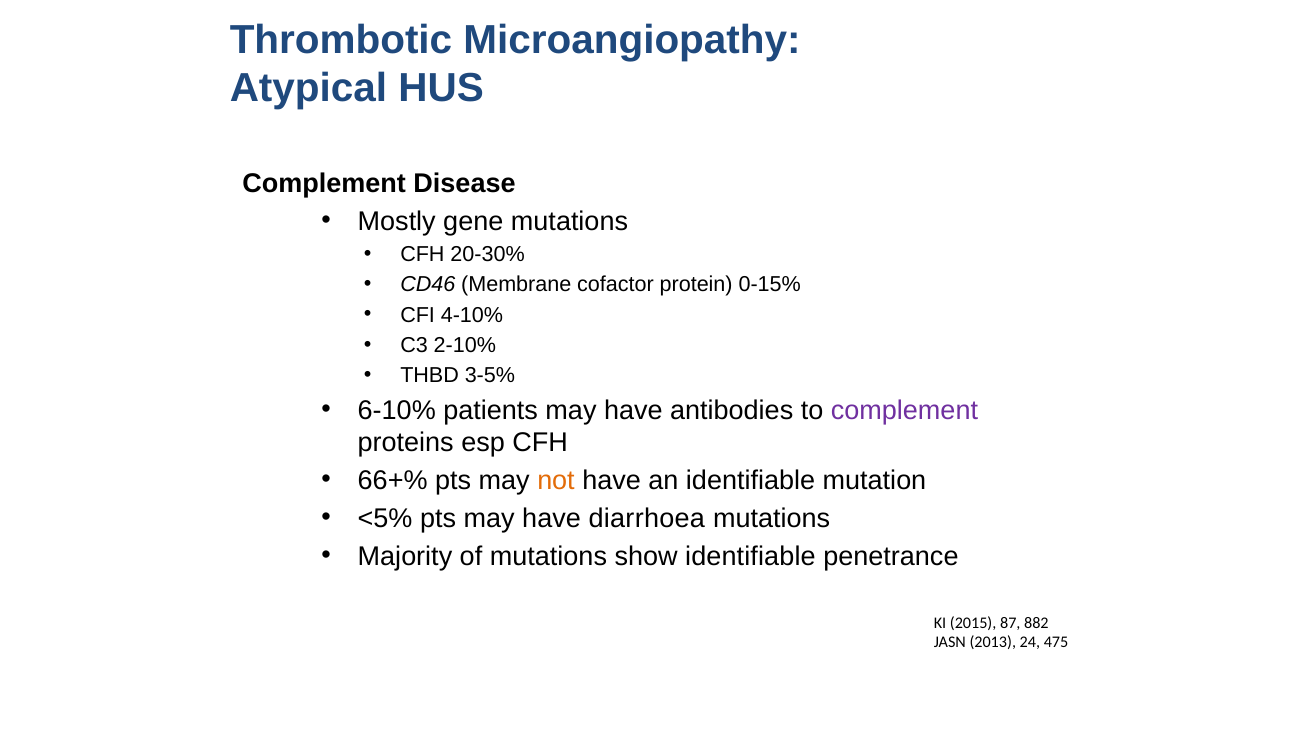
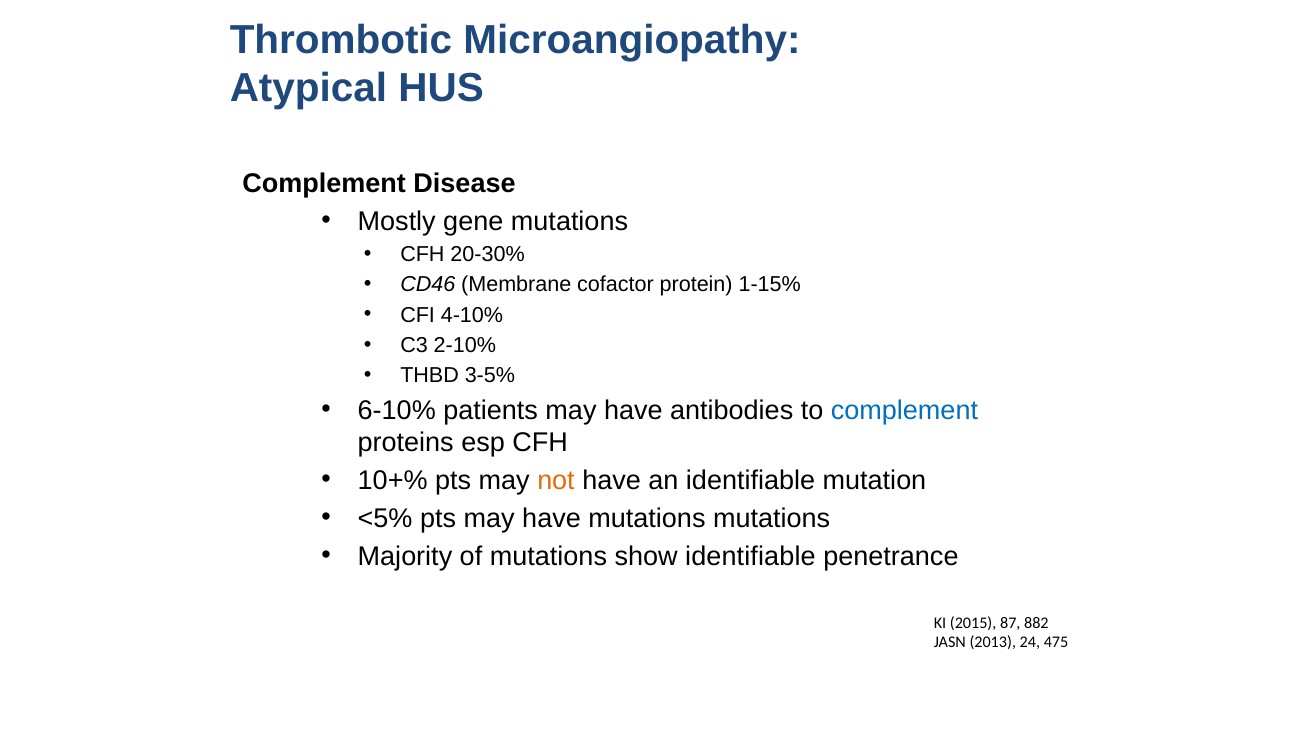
0-15%: 0-15% -> 1-15% (770, 285)
complement colour: purple -> blue (904, 410)
66+%: 66+% -> 10+% (393, 481)
have diarrhoea: diarrhoea -> mutations (647, 518)
